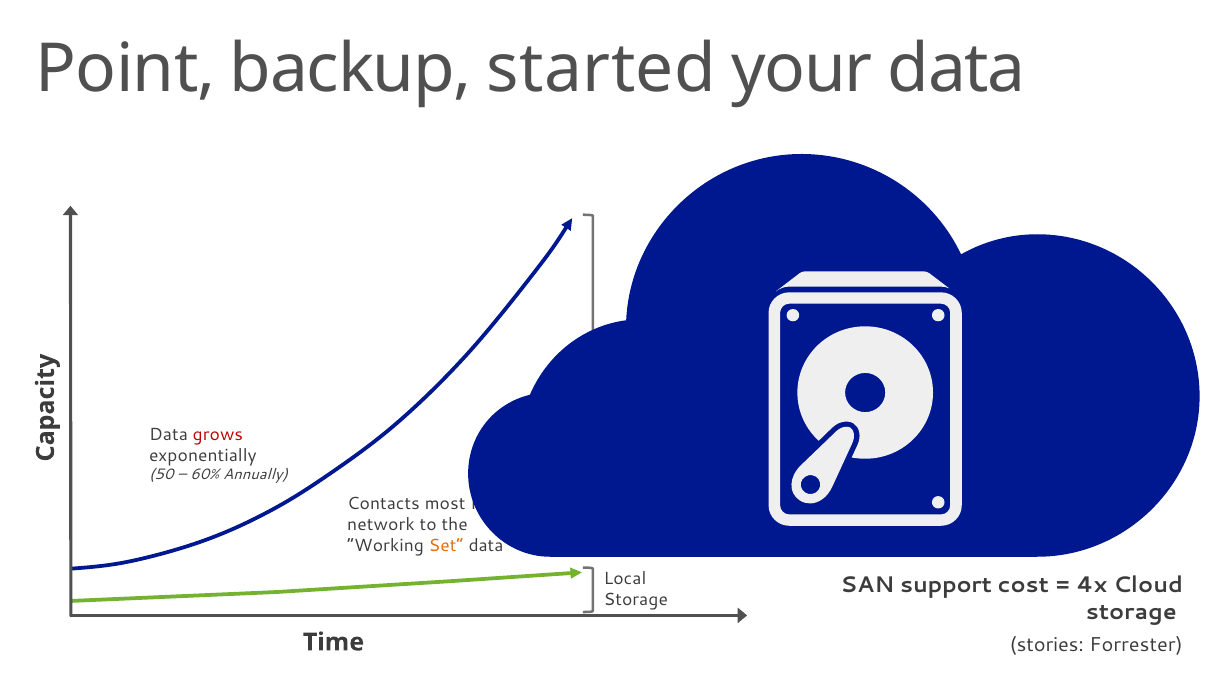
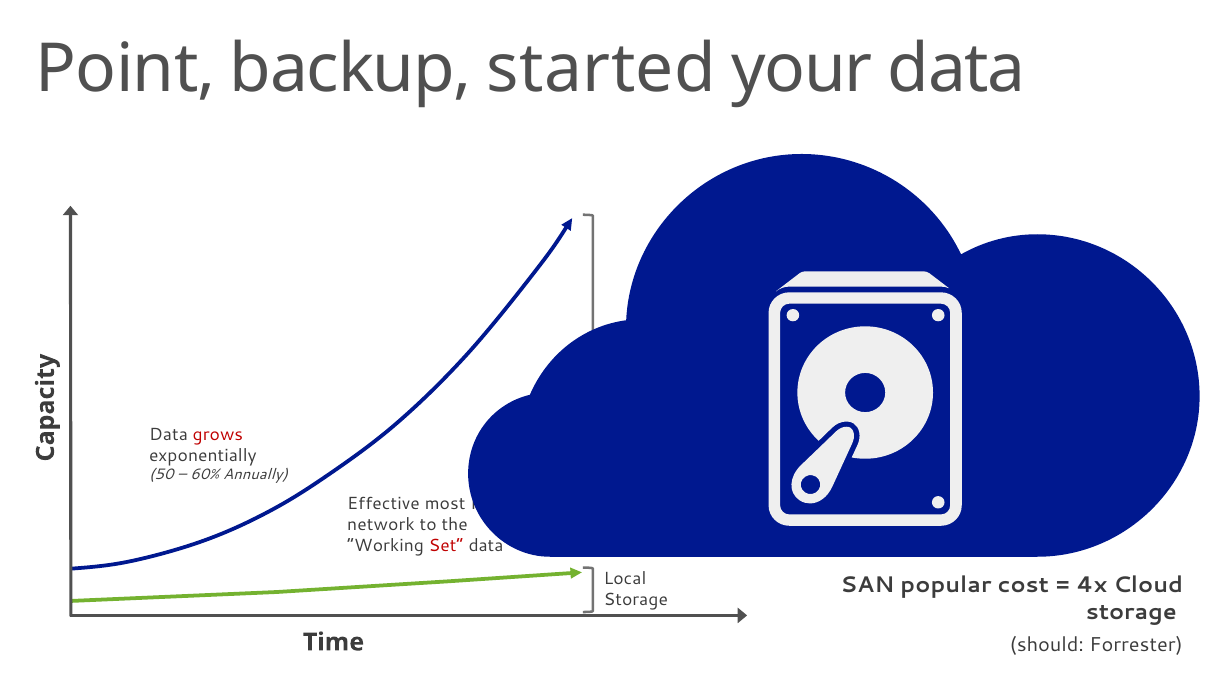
Contacts: Contacts -> Effective (384, 504)
Set colour: orange -> red (446, 546)
support: support -> popular (946, 585)
stories: stories -> should (1047, 645)
